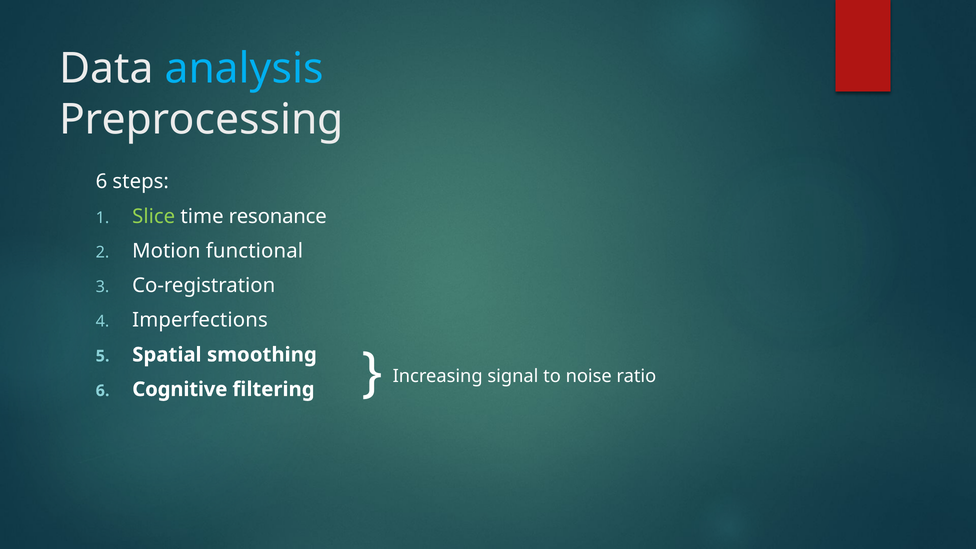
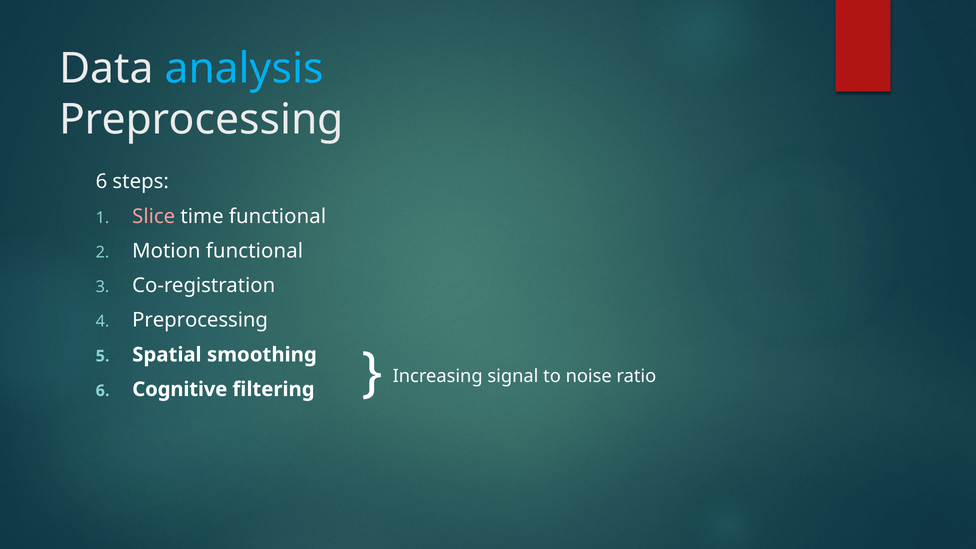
Slice colour: light green -> pink (154, 216)
time resonance: resonance -> functional (278, 216)
Imperfections: Imperfections -> Preprocessing (200, 320)
